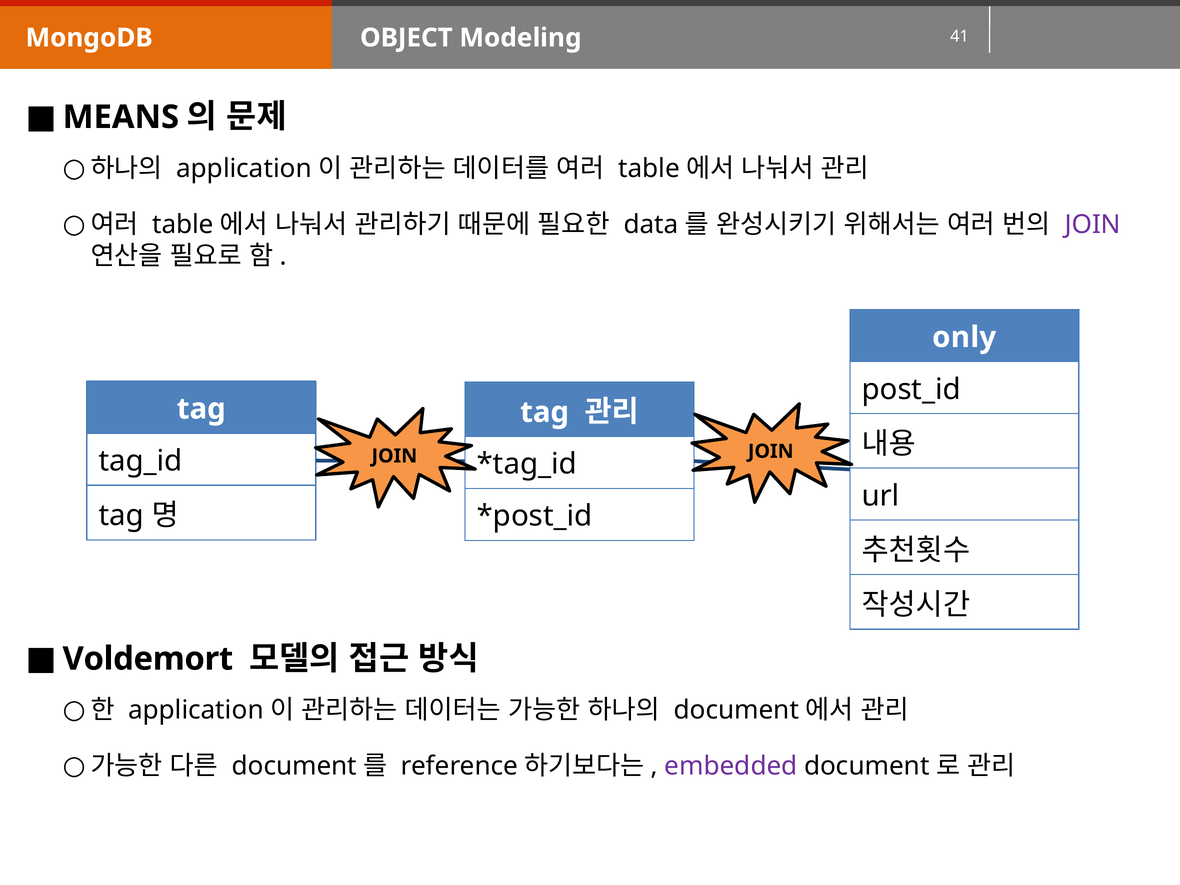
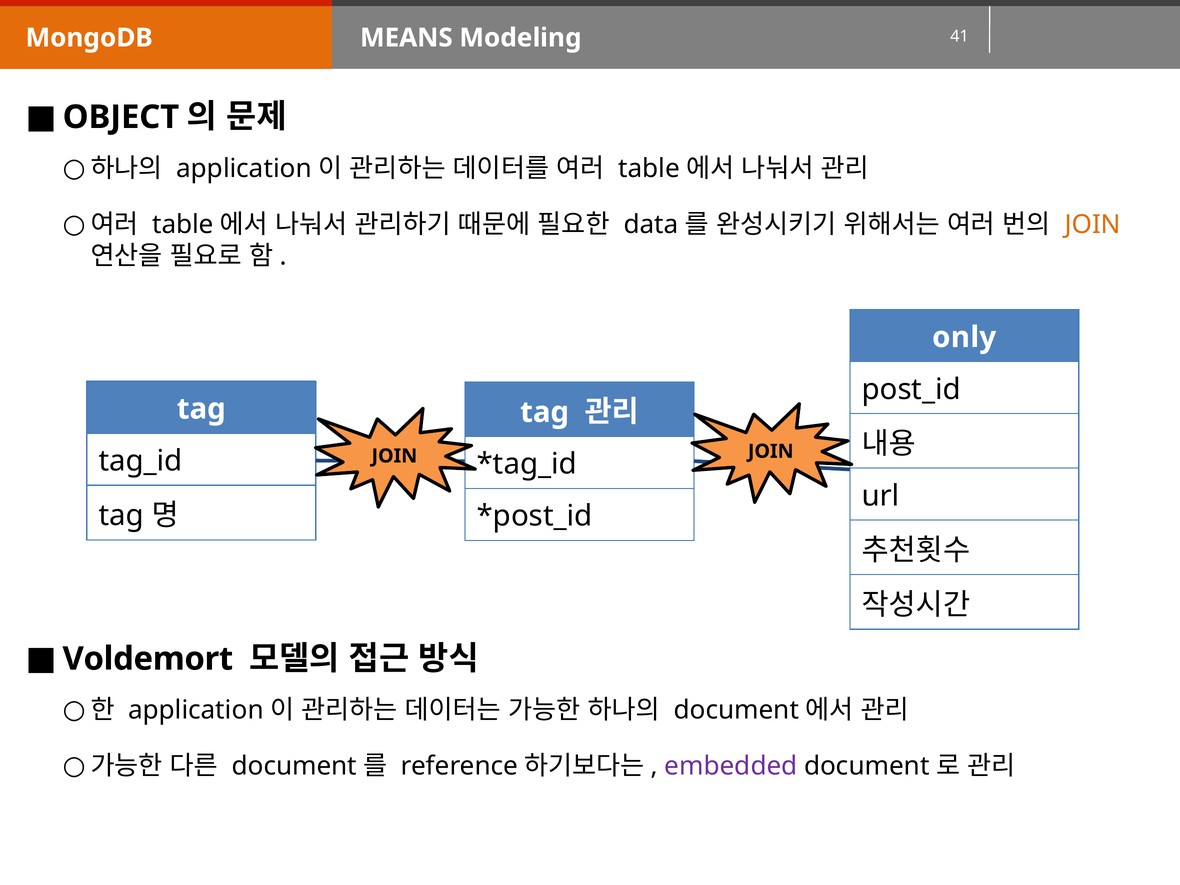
OBJECT: OBJECT -> MEANS (406, 38)
MEANS: MEANS -> OBJECT (121, 117)
JOIN colour: purple -> orange (1093, 225)
